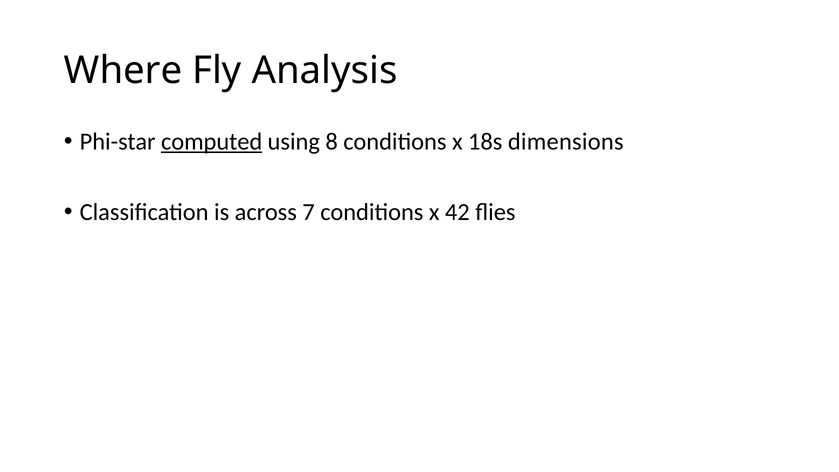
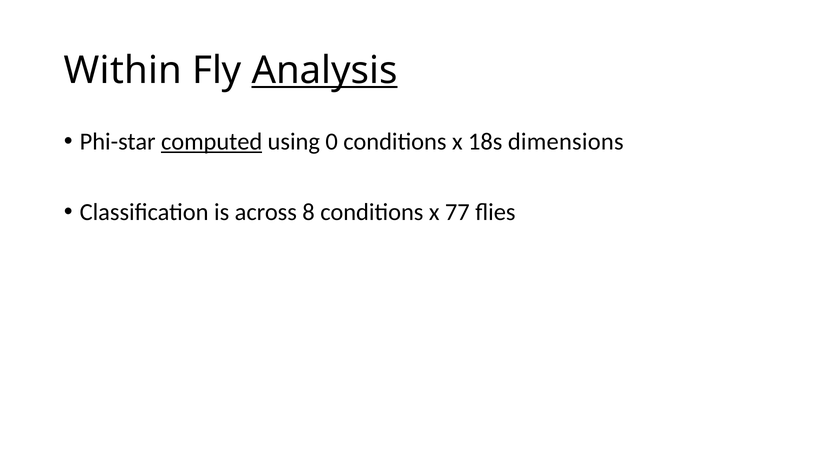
Where: Where -> Within (123, 70)
Analysis underline: none -> present (325, 70)
8: 8 -> 0 (332, 142)
7: 7 -> 8 (309, 212)
42: 42 -> 77 (457, 212)
